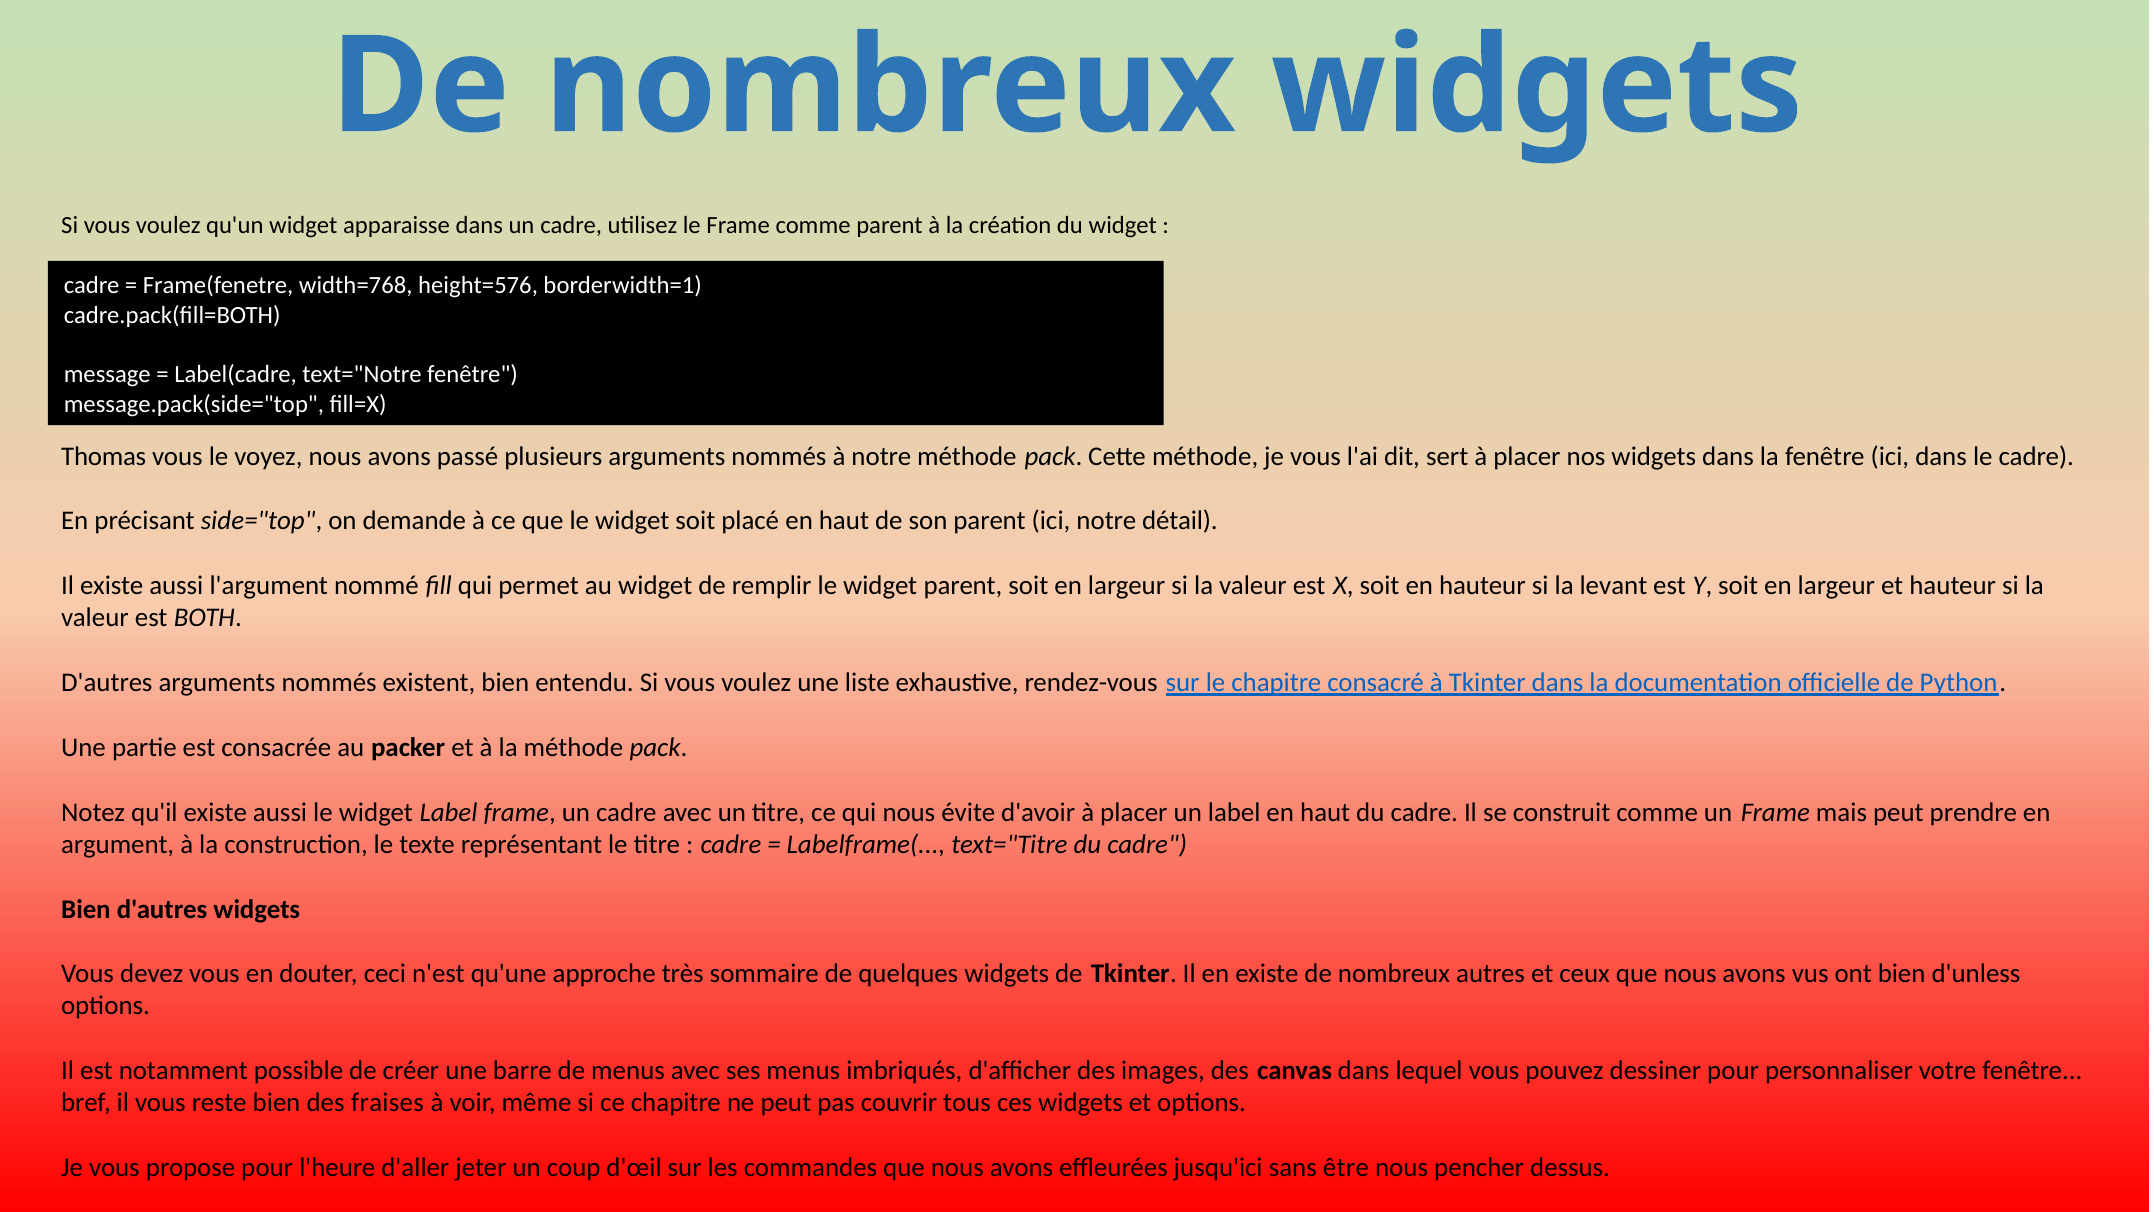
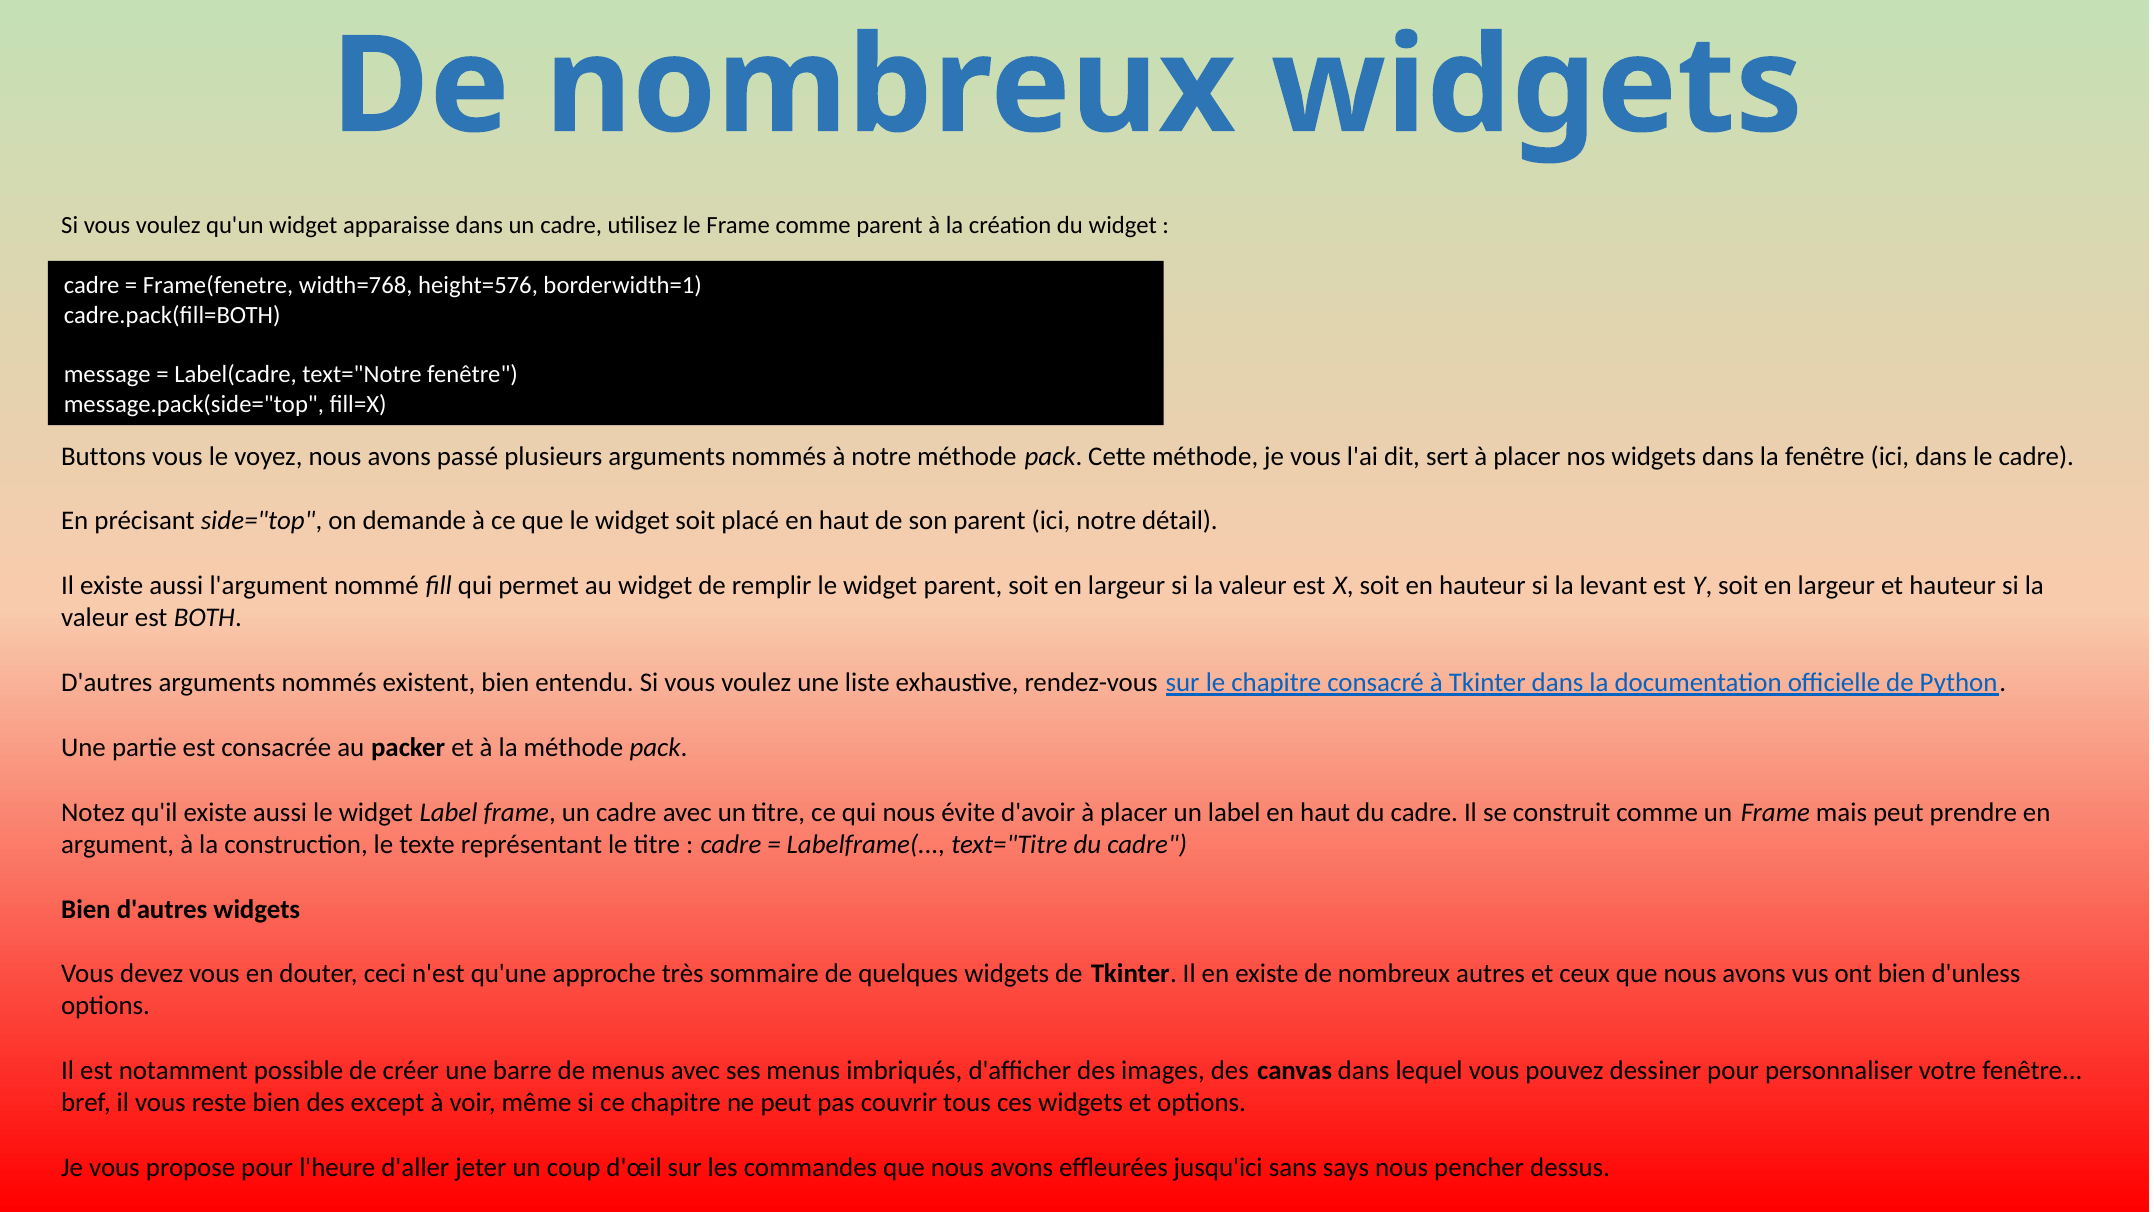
Thomas: Thomas -> Buttons (104, 456)
fraises: fraises -> except (388, 1103)
être: être -> says (1346, 1167)
